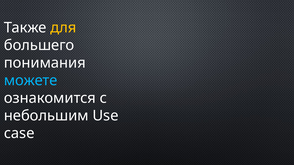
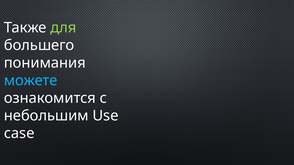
для colour: yellow -> light green (63, 28)
